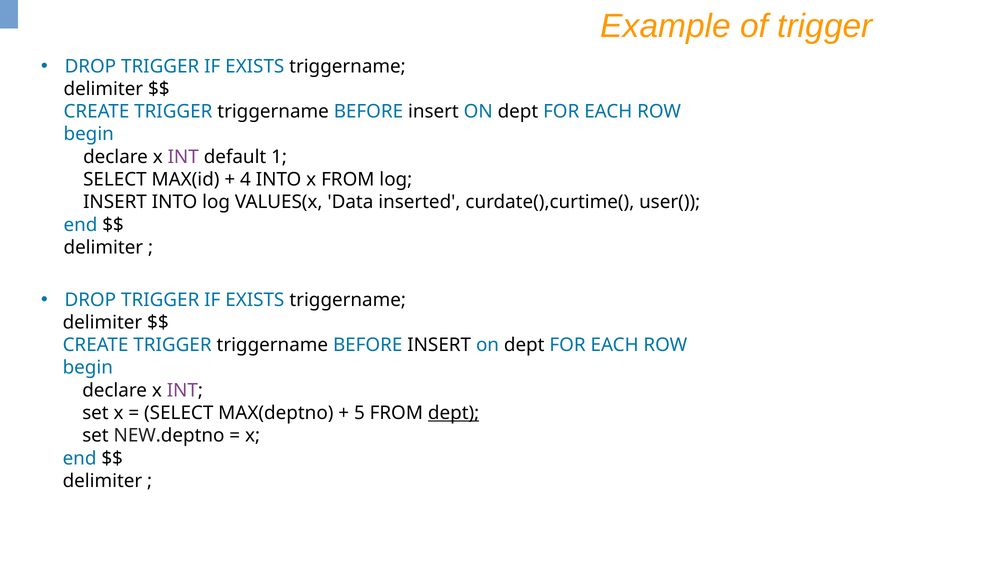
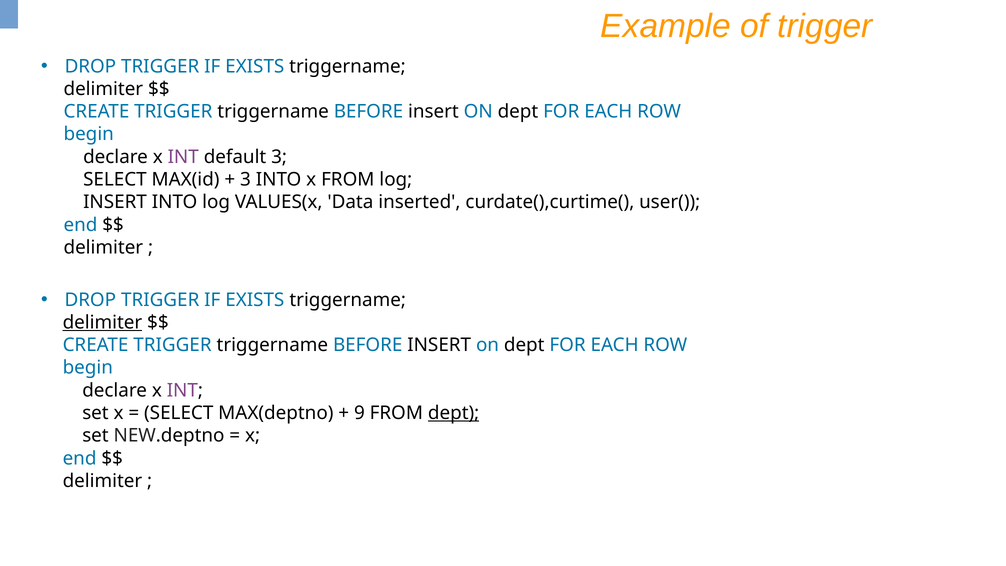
default 1: 1 -> 3 (279, 157)
4: 4 -> 3 (245, 179)
delimiter underline: none -> present (102, 322)
5: 5 -> 9 (359, 413)
